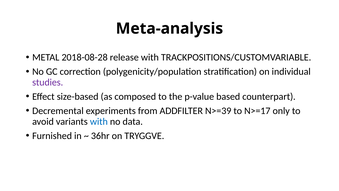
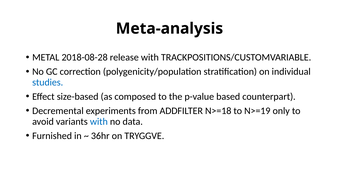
studies colour: purple -> blue (48, 82)
N>=39: N>=39 -> N>=18 (218, 111)
N>=17: N>=17 -> N>=19 (257, 111)
